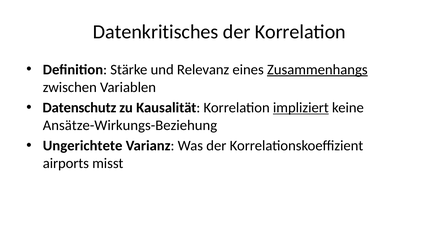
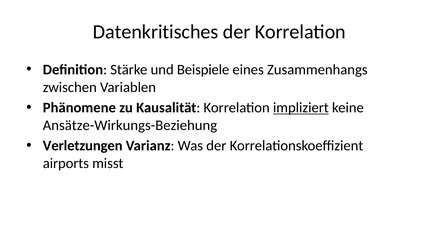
Relevanz: Relevanz -> Beispiele (203, 70)
Zusammenhangs underline: present -> none (317, 70)
Datenschutz: Datenschutz -> Phänomene (79, 108)
Ungerichtete: Ungerichtete -> Verletzungen (83, 146)
